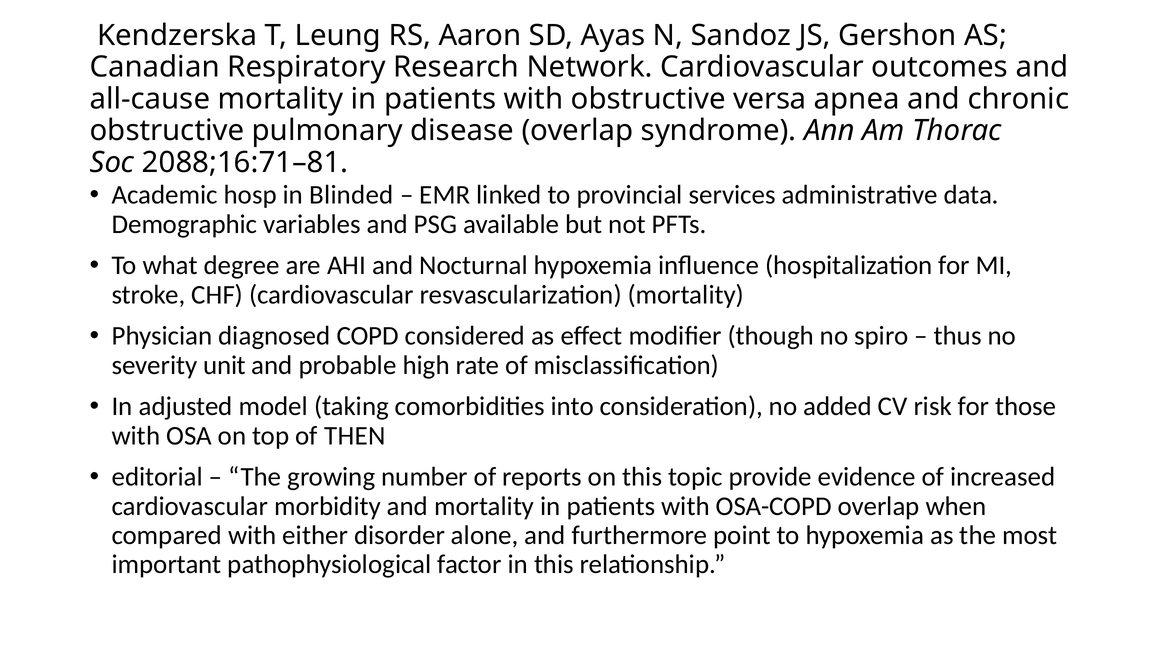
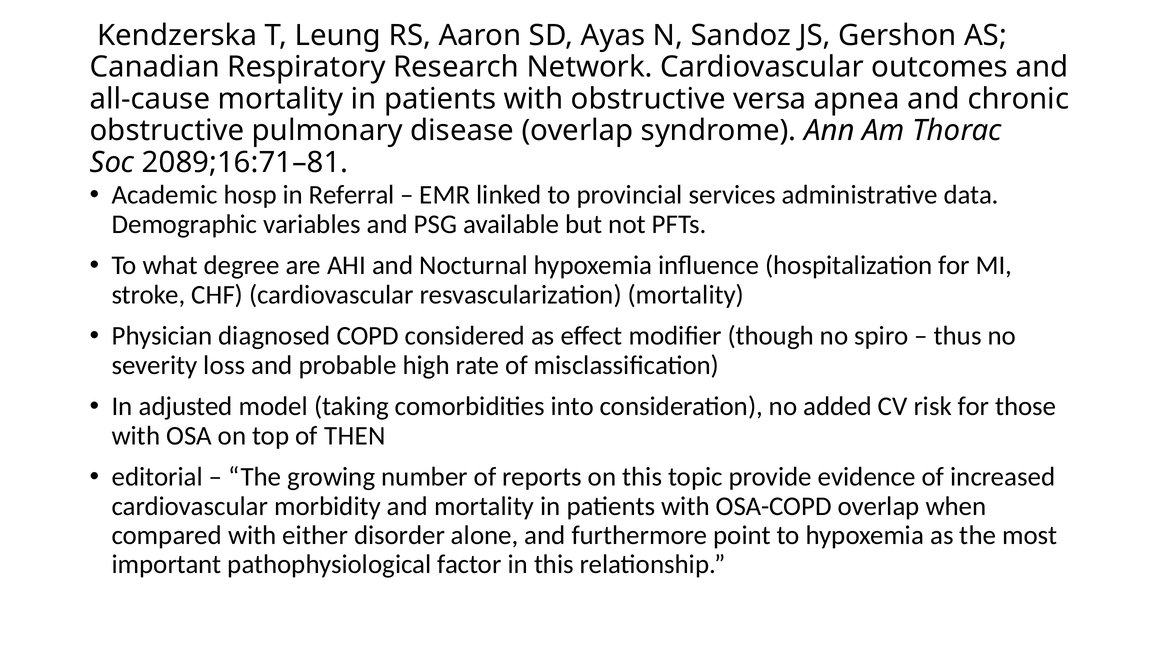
2088;16:71–81: 2088;16:71–81 -> 2089;16:71–81 (245, 162)
Blinded: Blinded -> Referral (352, 195)
unit: unit -> loss (224, 365)
